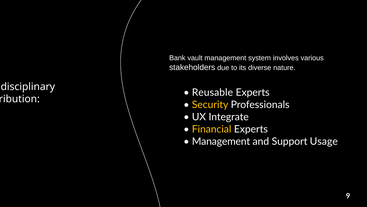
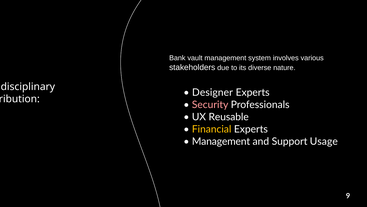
Reusable: Reusable -> Designer (212, 92)
Security colour: yellow -> pink (210, 104)
Integrate: Integrate -> Reusable (229, 117)
